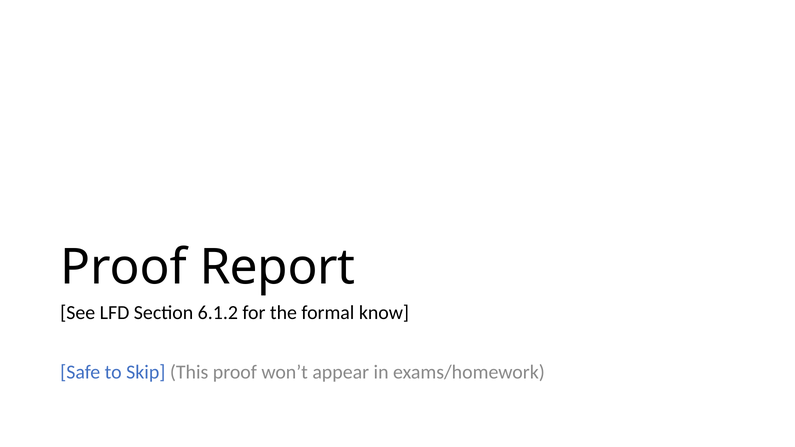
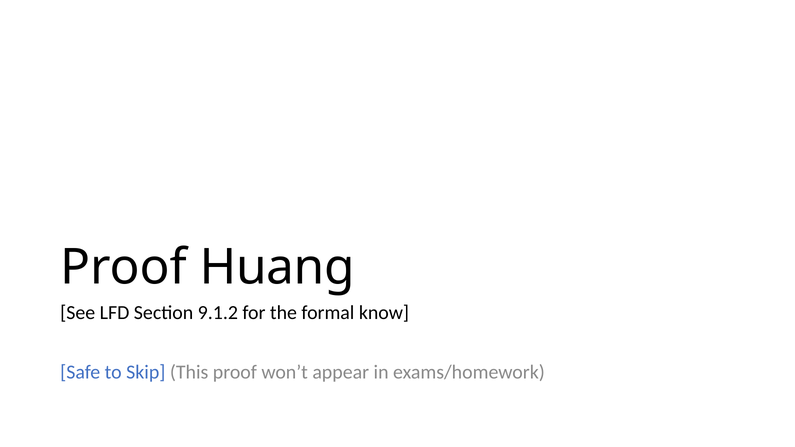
Report: Report -> Huang (277, 267)
6.1.2: 6.1.2 -> 9.1.2 (218, 313)
